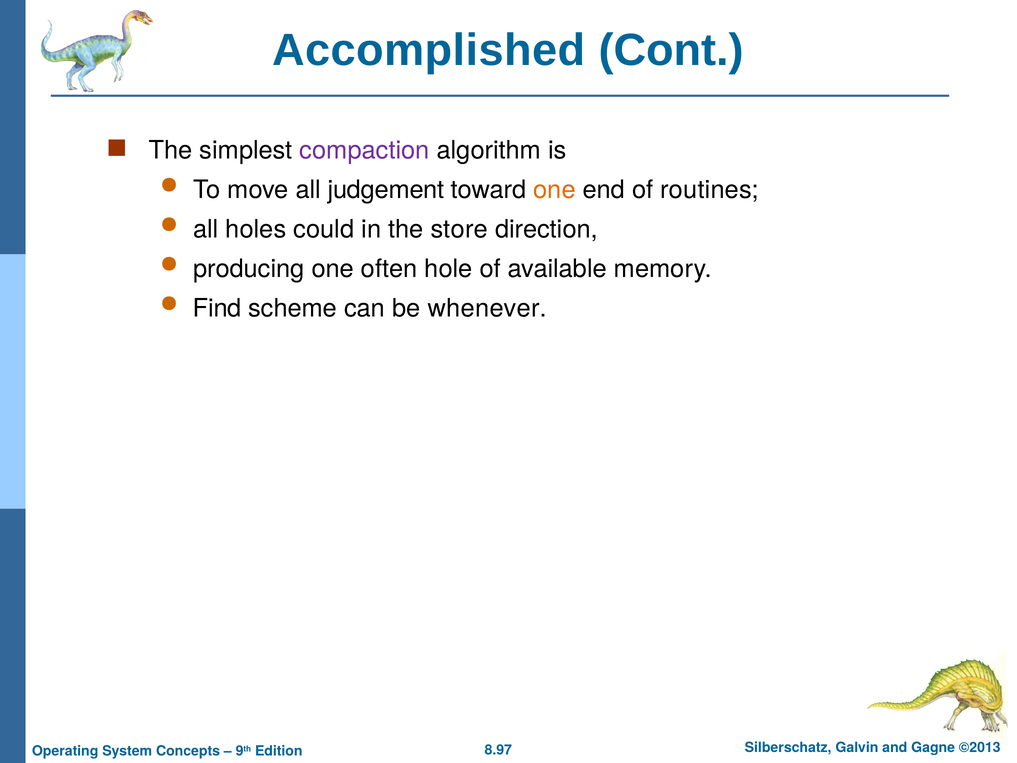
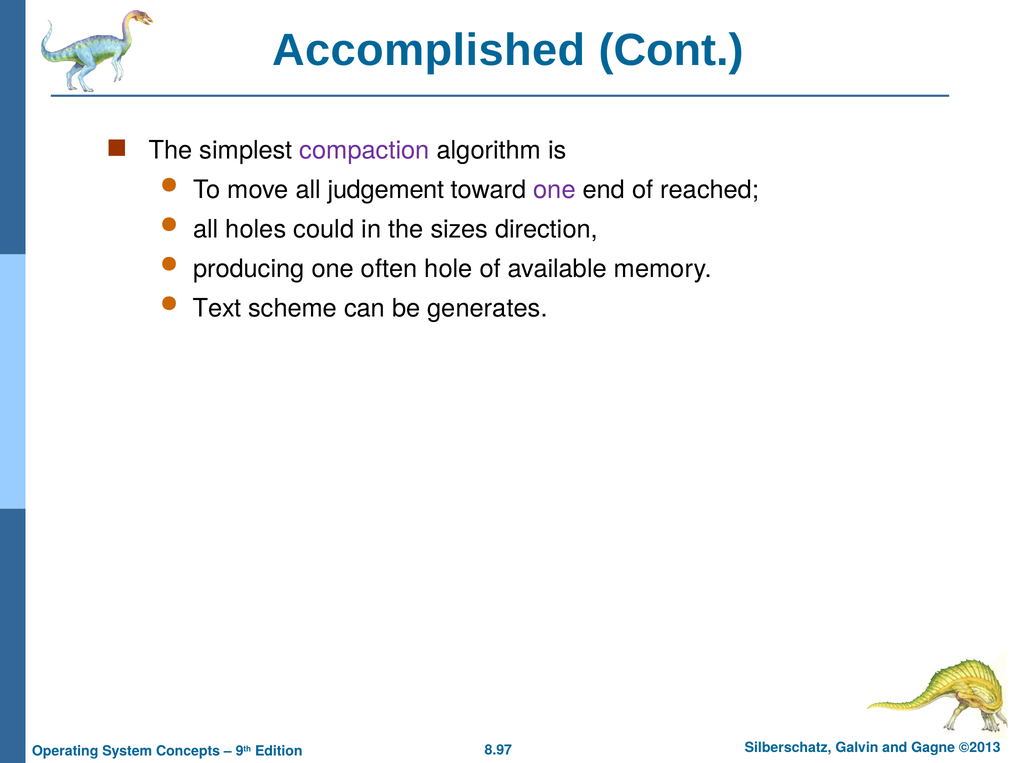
one colour: orange -> purple (554, 190)
routines: routines -> reached (710, 190)
store: store -> sizes (459, 229)
Find: Find -> Text (217, 308)
whenever: whenever -> generates (488, 308)
